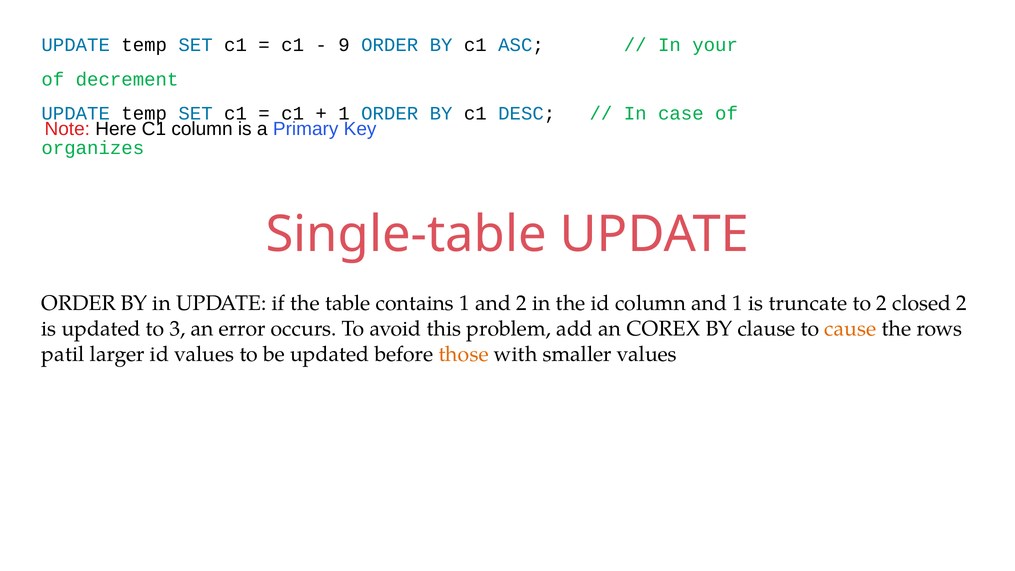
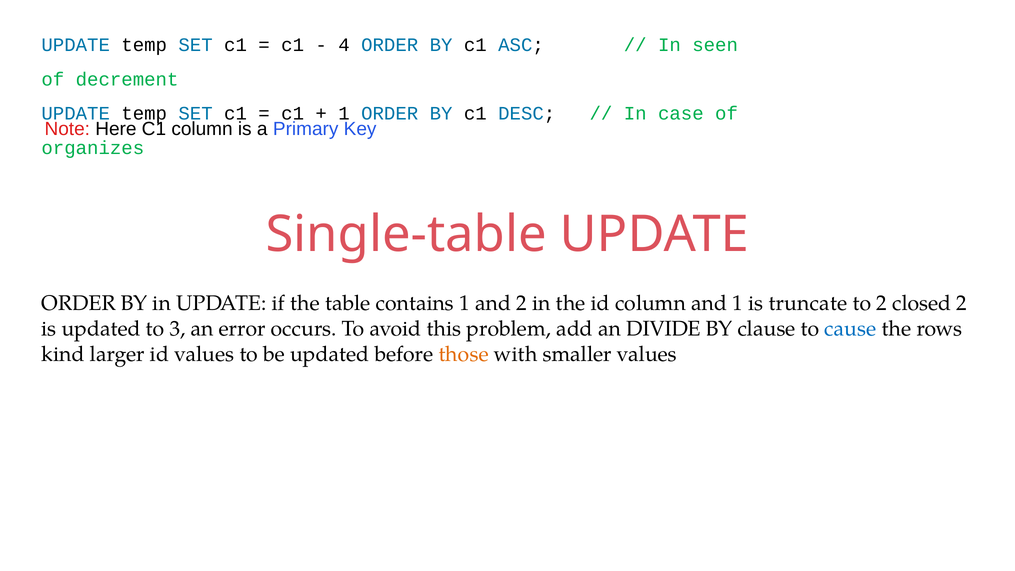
9: 9 -> 4 (344, 45)
your: your -> seen (715, 45)
COREX: COREX -> DIVIDE (664, 329)
cause colour: orange -> blue (850, 329)
patil: patil -> kind (63, 354)
